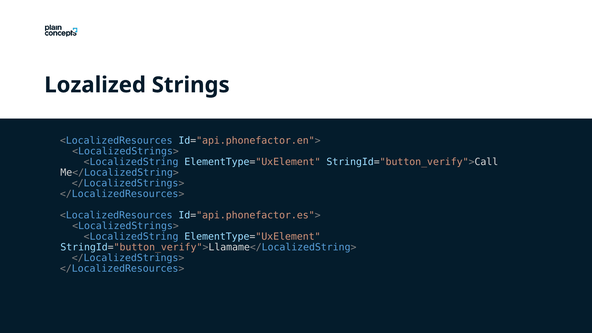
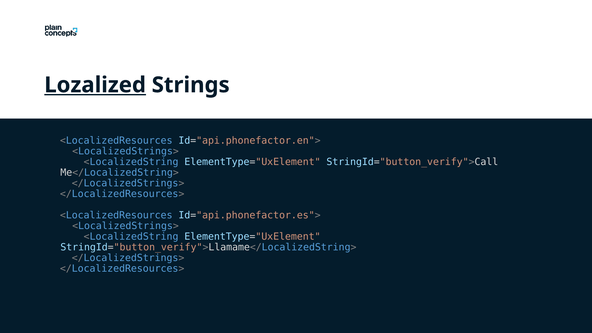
Lozalized underline: none -> present (95, 85)
